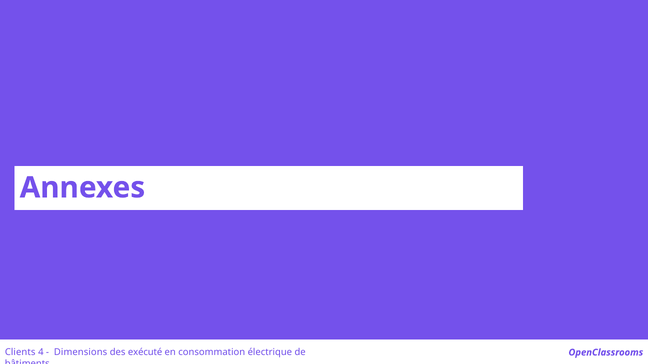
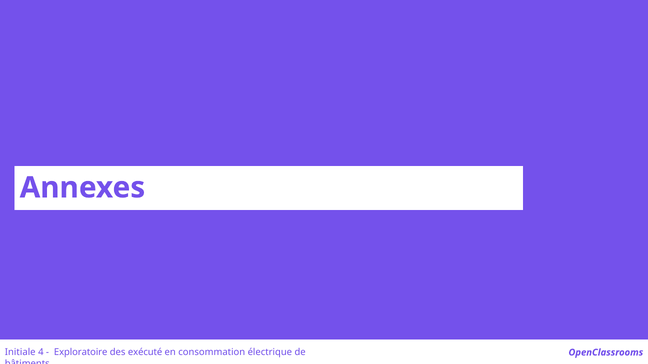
Clients: Clients -> Initiale (20, 353)
Dimensions: Dimensions -> Exploratoire (81, 353)
